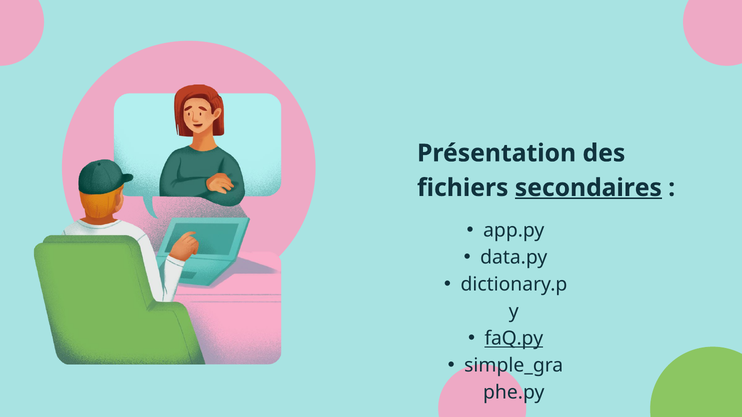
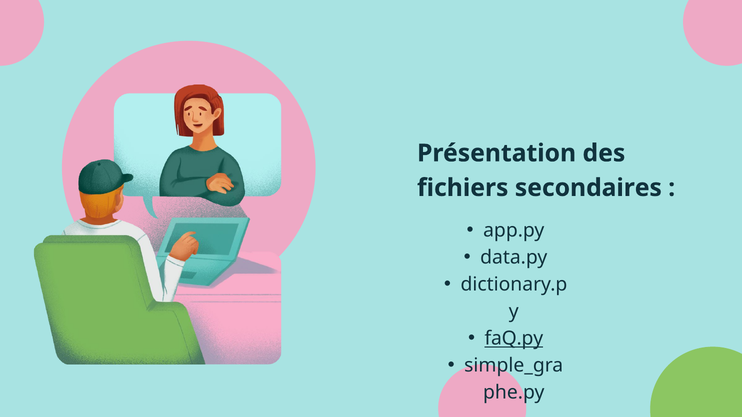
secondaires underline: present -> none (588, 188)
